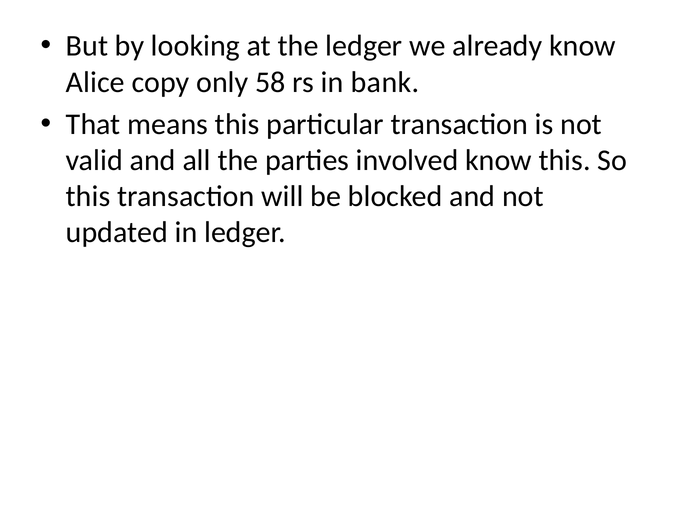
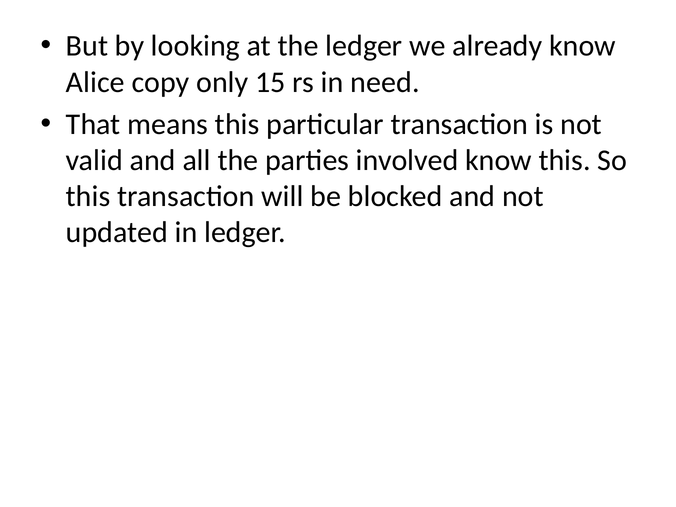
58: 58 -> 15 (270, 82)
bank: bank -> need (385, 82)
